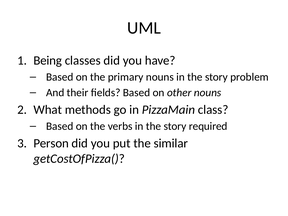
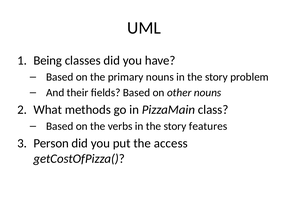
required: required -> features (208, 126)
similar: similar -> access (171, 143)
